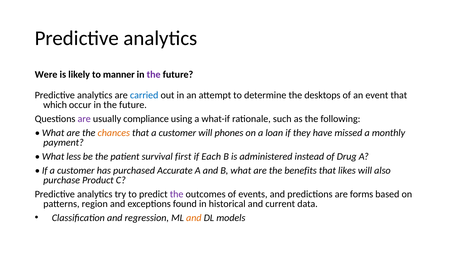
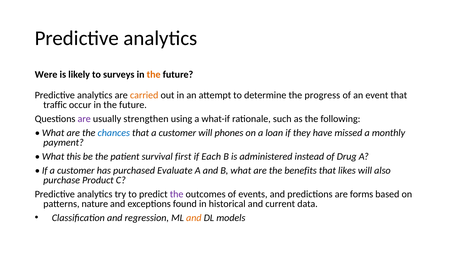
manner: manner -> surveys (119, 74)
the colour: purple -> orange (154, 74)
carried colour: blue -> orange (144, 95)
desktops: desktops -> progress (322, 95)
which: which -> traffic (55, 105)
compliance: compliance -> strengthen (146, 119)
chances colour: orange -> blue (114, 133)
less: less -> this (74, 156)
Accurate: Accurate -> Evaluate (175, 170)
region: region -> nature (95, 204)
